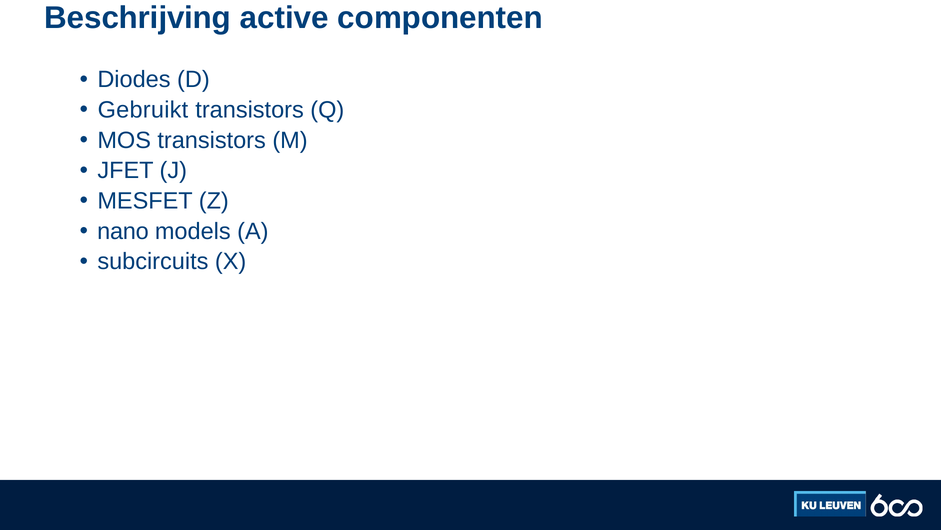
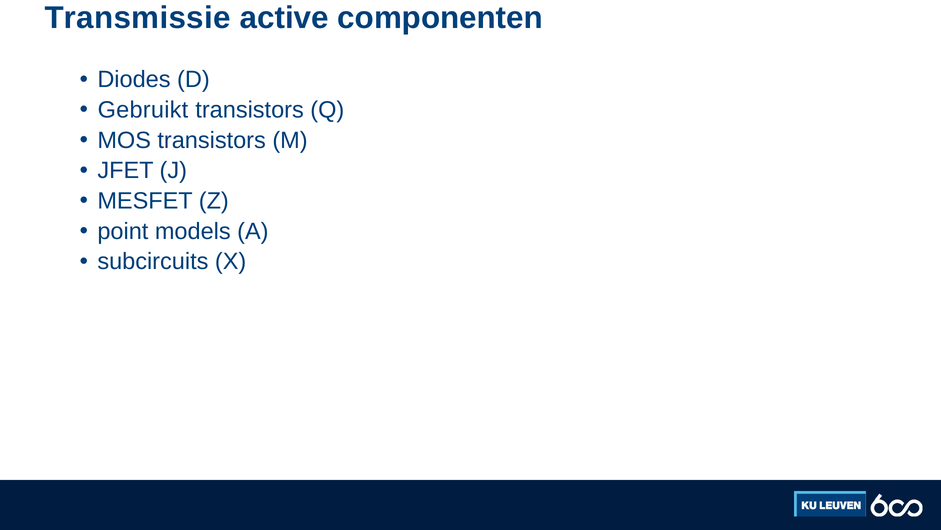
Beschrijving: Beschrijving -> Transmissie (138, 18)
nano: nano -> point (123, 231)
